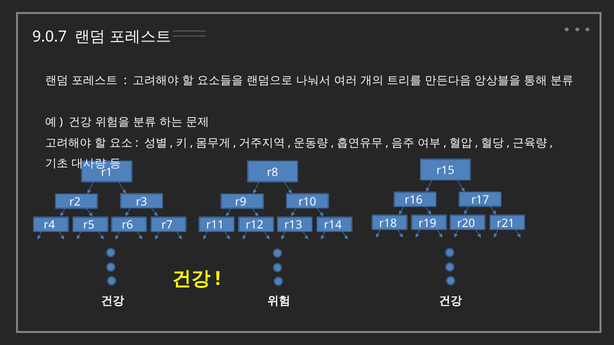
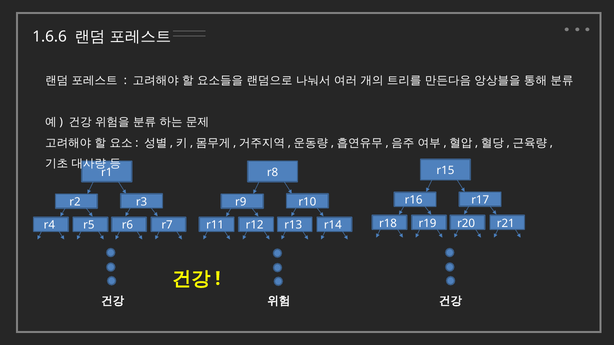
9.0.7: 9.0.7 -> 1.6.6 (50, 37)
